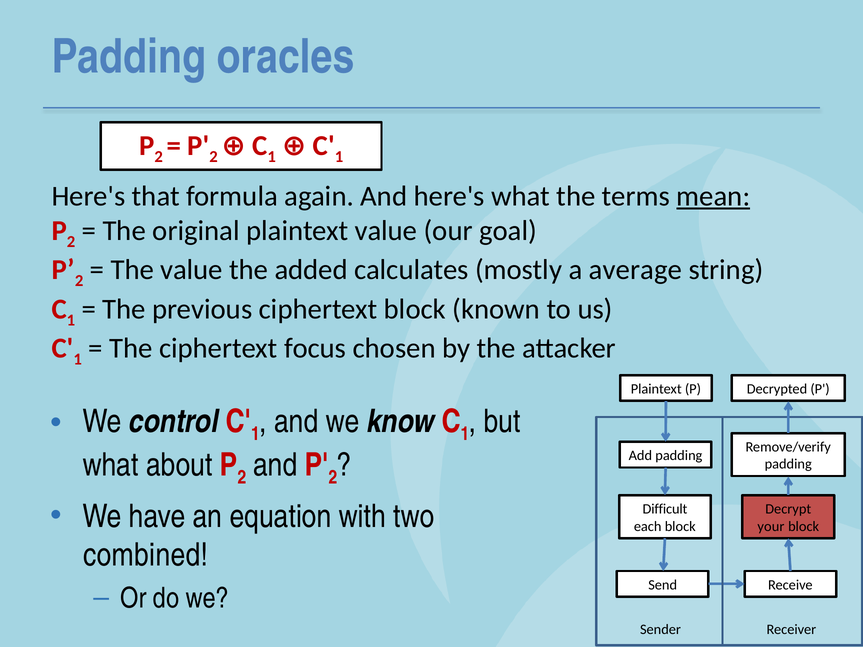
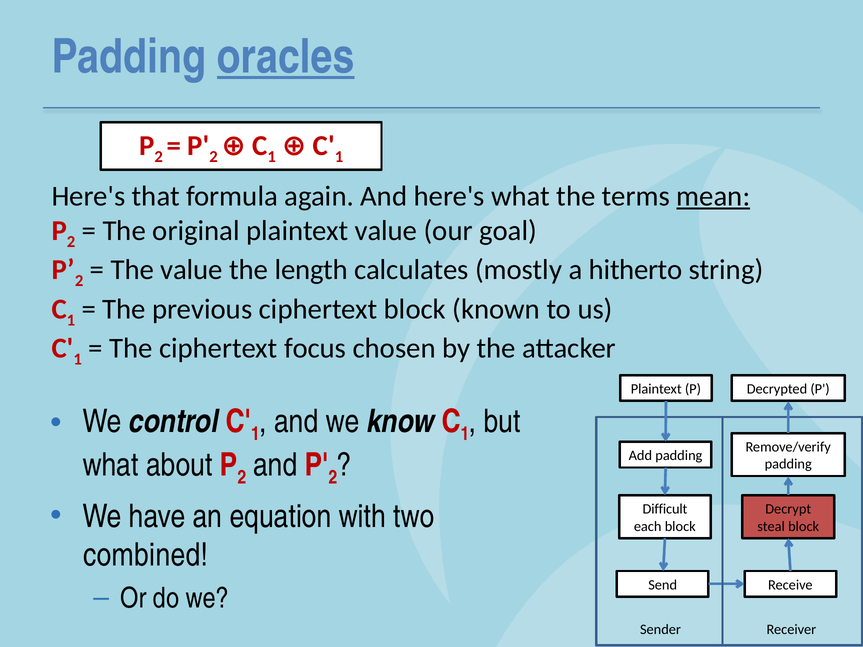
oracles underline: none -> present (286, 57)
added: added -> length (311, 270)
average: average -> hitherto (636, 270)
your: your -> steal (771, 526)
